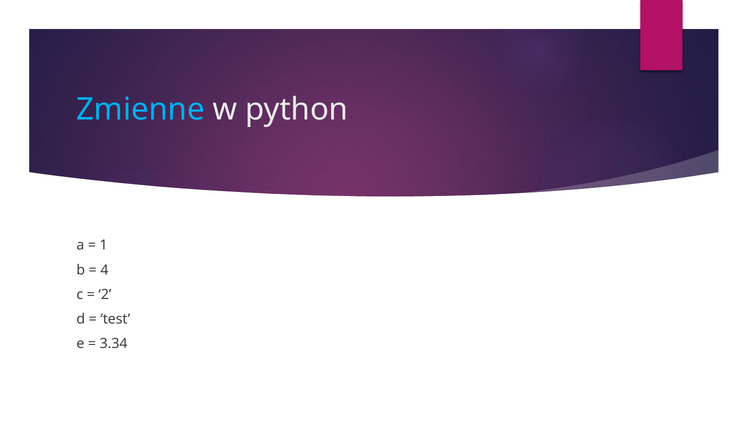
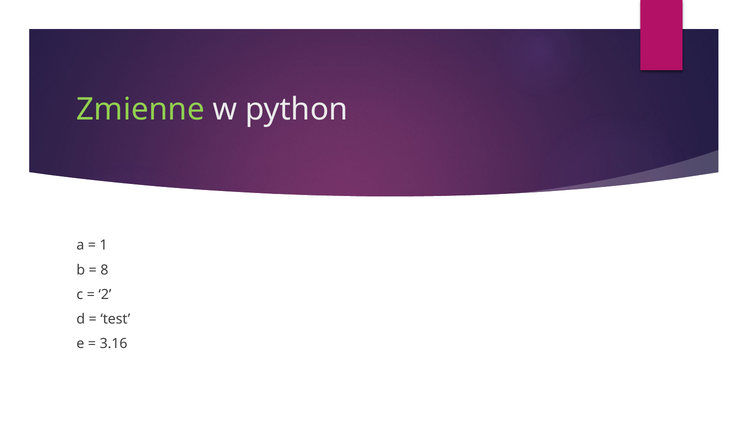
Zmienne colour: light blue -> light green (140, 110)
4: 4 -> 8 (104, 270)
3.34: 3.34 -> 3.16 (114, 344)
